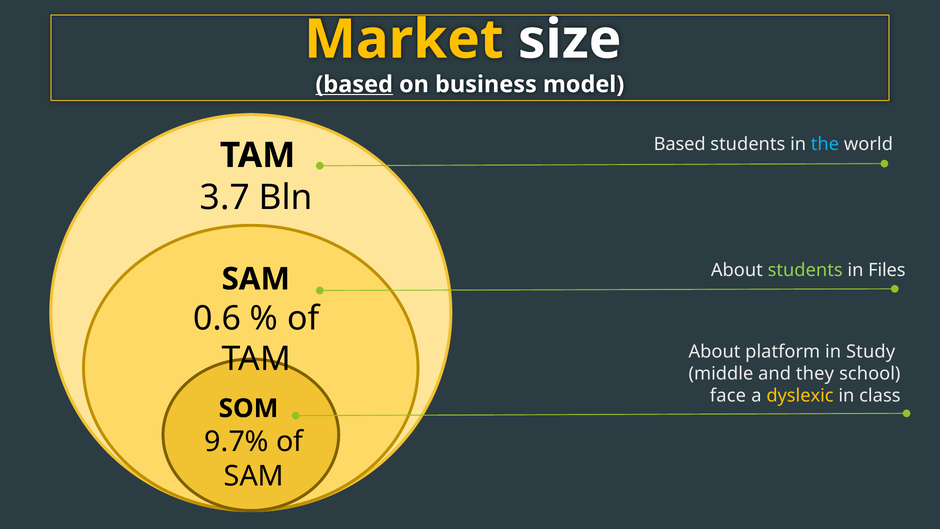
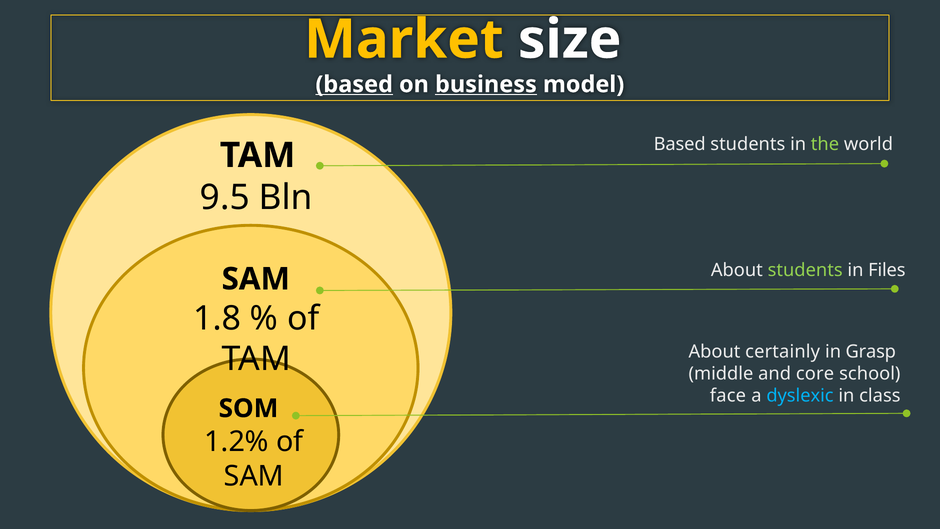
business underline: none -> present (486, 84)
the colour: light blue -> light green (825, 144)
3.7: 3.7 -> 9.5 (225, 198)
0.6: 0.6 -> 1.8 (217, 318)
platform: platform -> certainly (783, 352)
Study: Study -> Grasp (871, 352)
they: they -> core (815, 374)
dyslexic colour: yellow -> light blue (800, 396)
9.7%: 9.7% -> 1.2% (237, 441)
